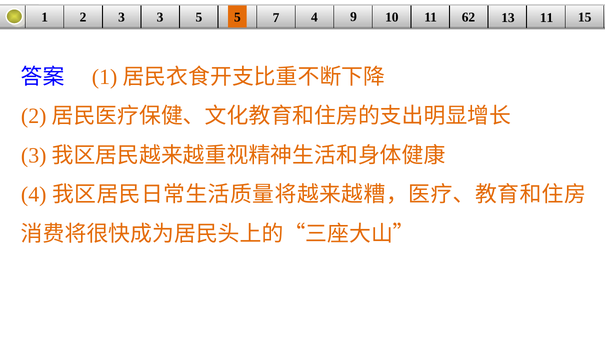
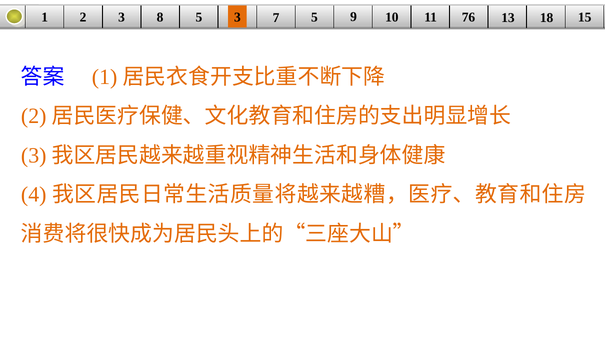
3 3: 3 -> 8 (160, 17)
5 5: 5 -> 3 (237, 17)
7 4: 4 -> 5 (314, 17)
62: 62 -> 76 (468, 18)
13 11: 11 -> 18 (547, 18)
